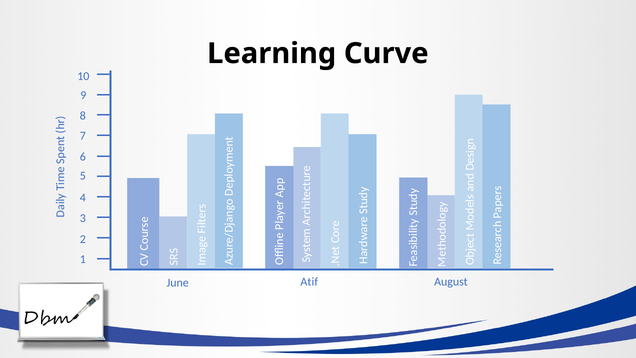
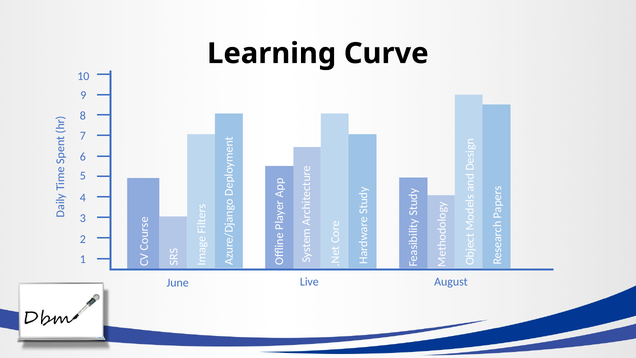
Atif: Atif -> Live (309, 282)
